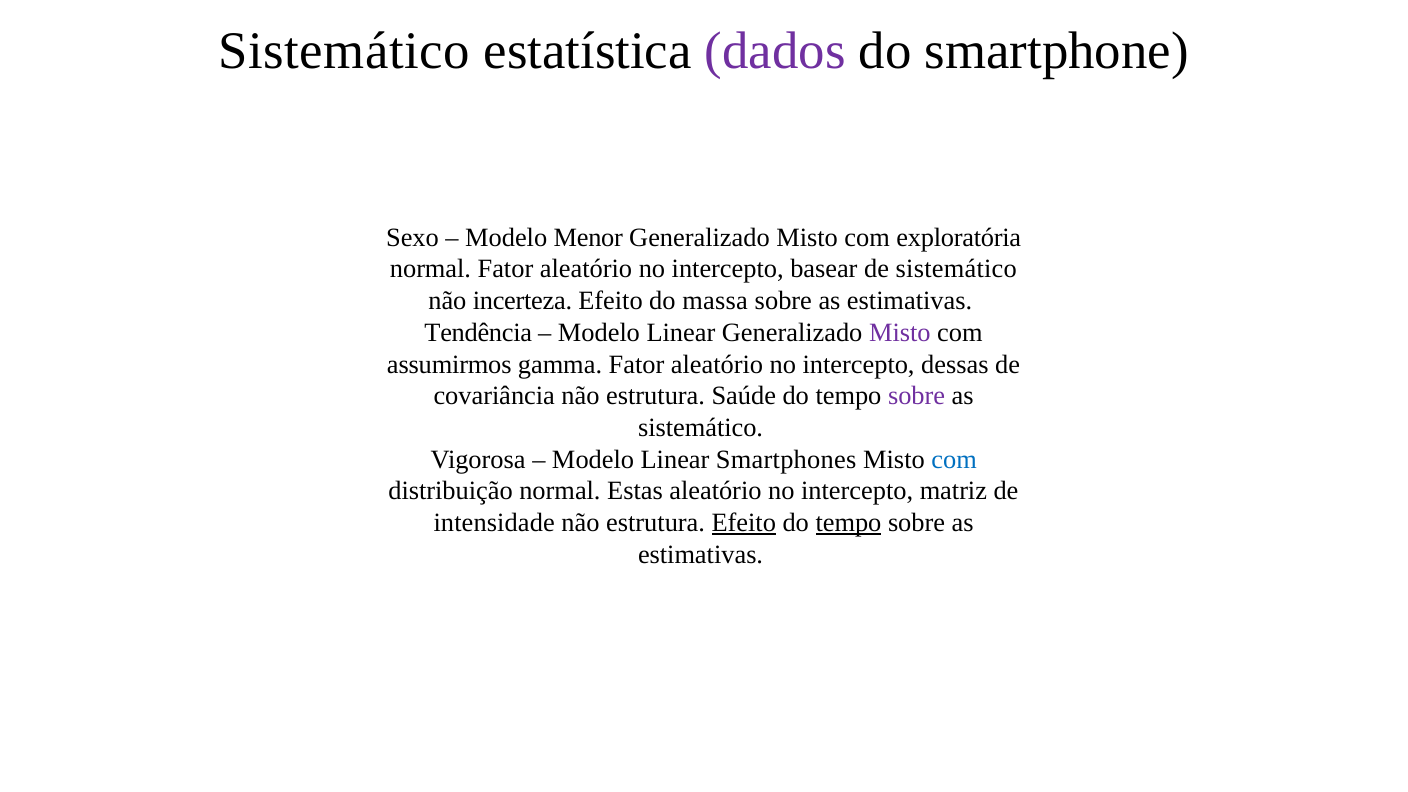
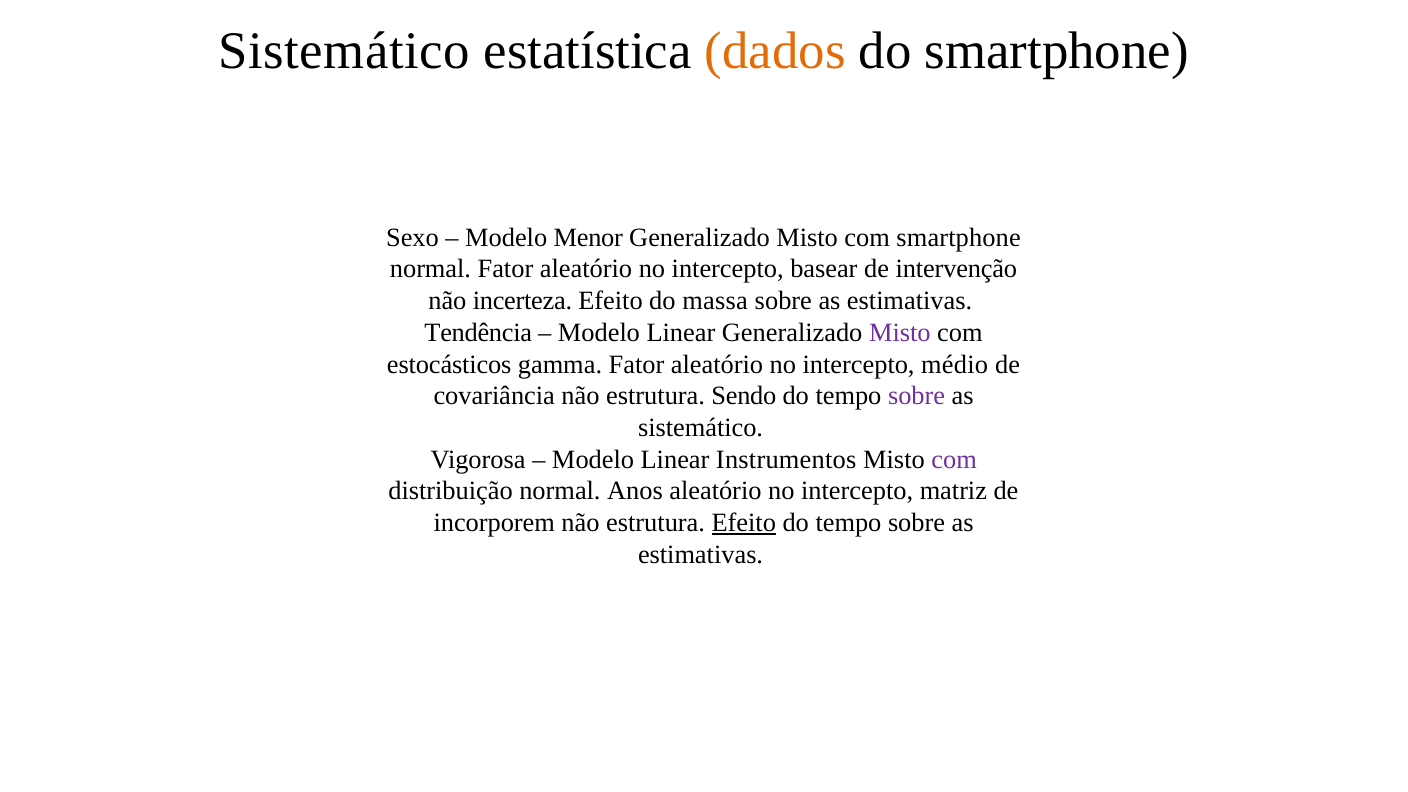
dados colour: purple -> orange (775, 51)
com exploratória: exploratória -> smartphone (959, 238)
de sistemático: sistemático -> intervenção (956, 269)
assumirmos: assumirmos -> estocásticos (449, 364)
dessas: dessas -> médio (955, 364)
Saúde: Saúde -> Sendo (744, 396)
Smartphones: Smartphones -> Instrumentos (786, 459)
com colour: blue -> purple (954, 459)
Estas: Estas -> Anos (635, 491)
intensidade: intensidade -> incorporem (494, 523)
tempo underline: present -> none (848, 523)
